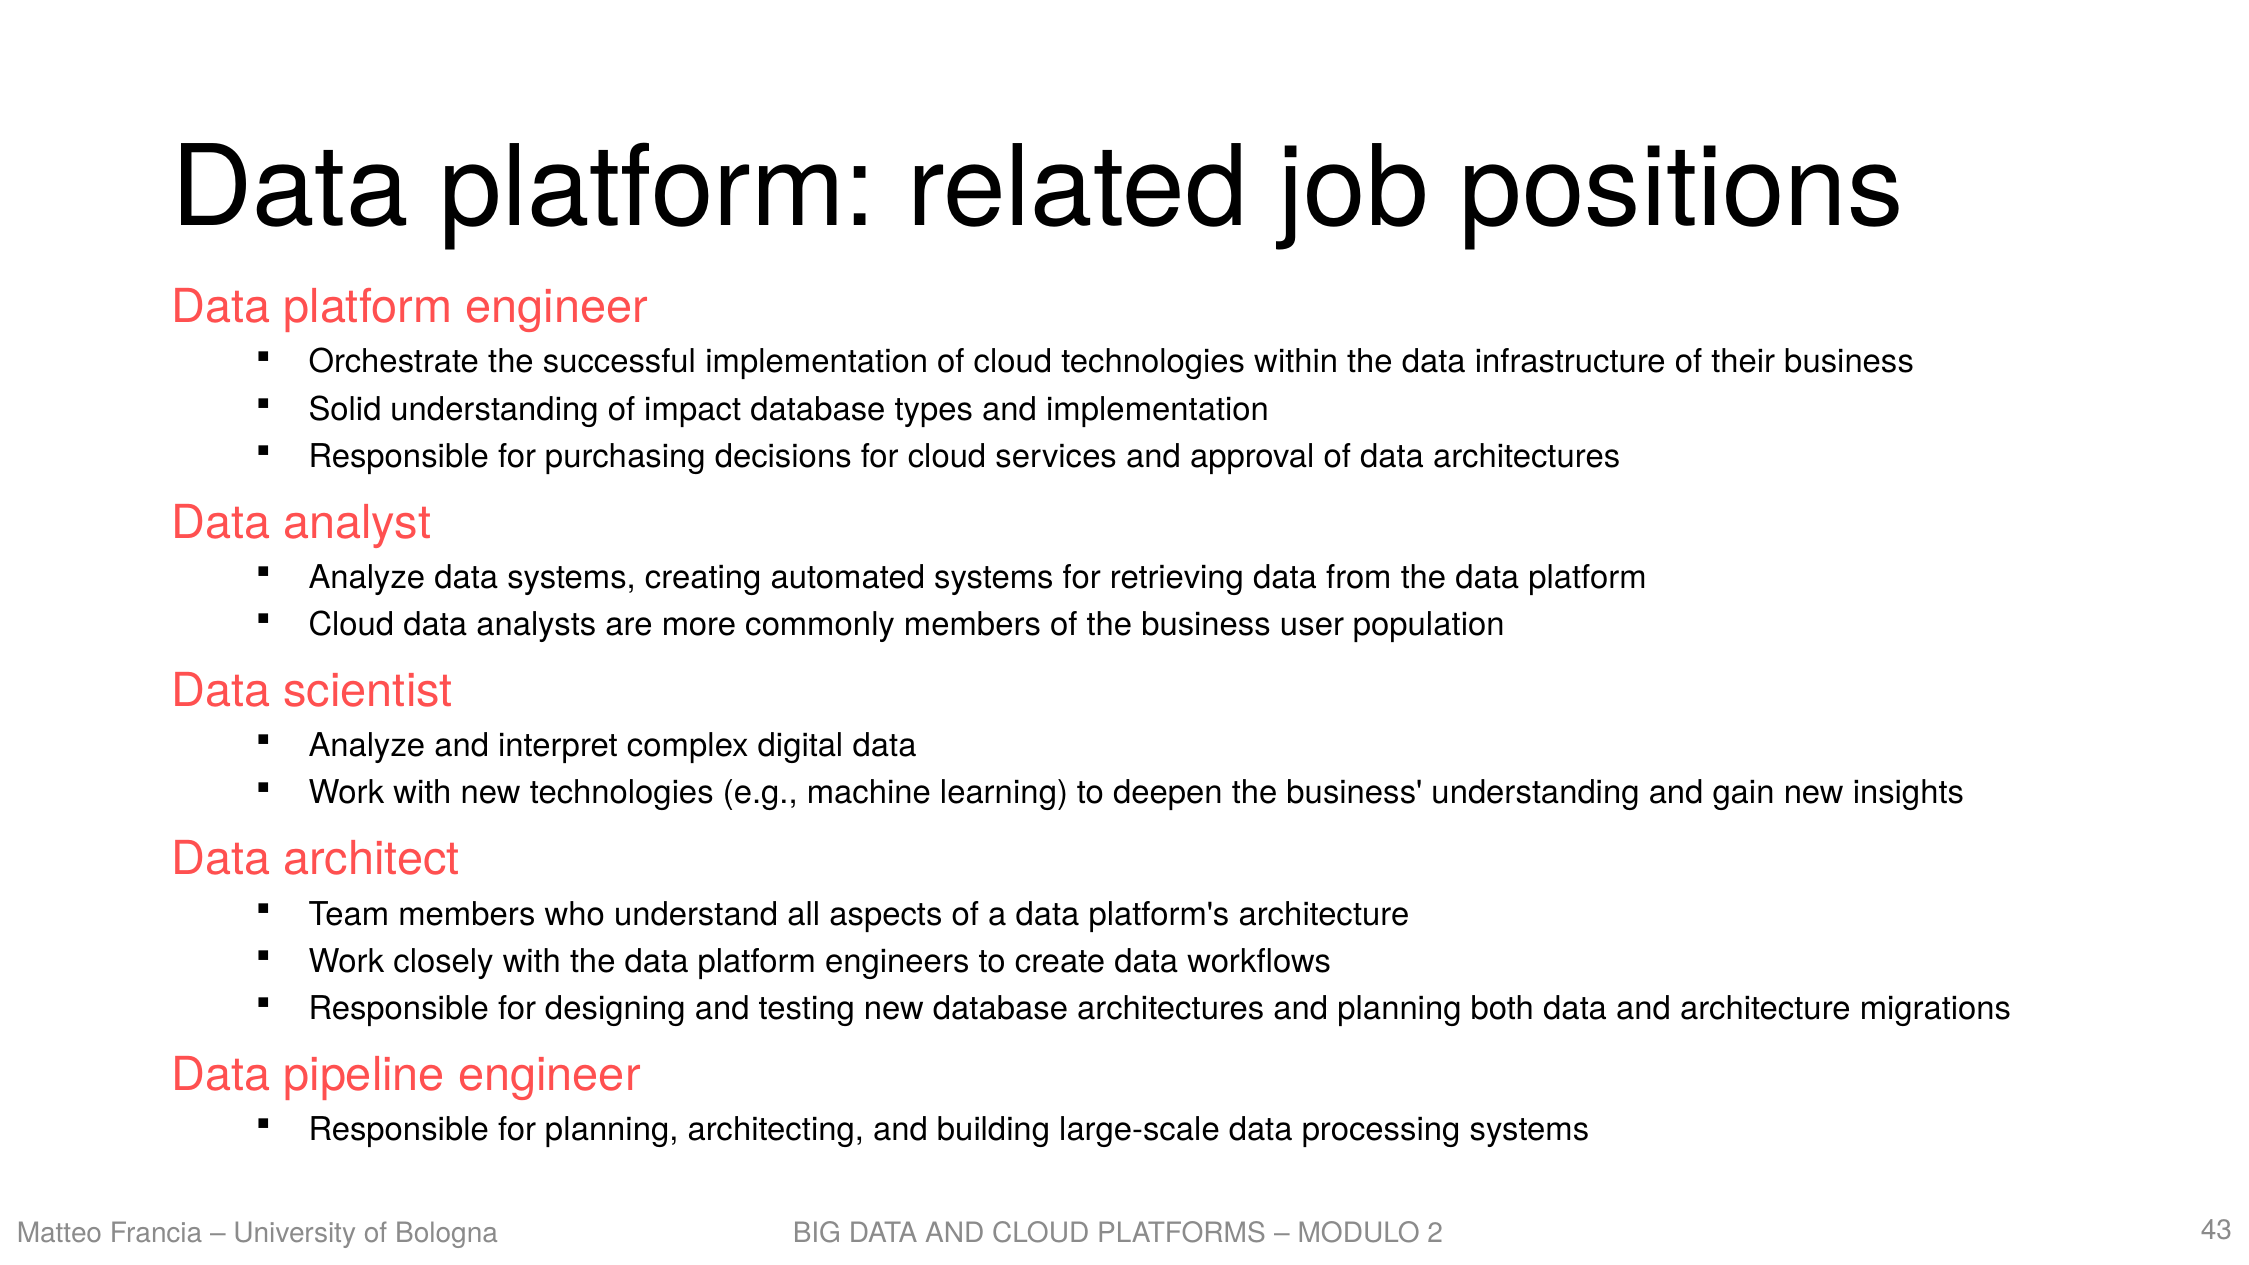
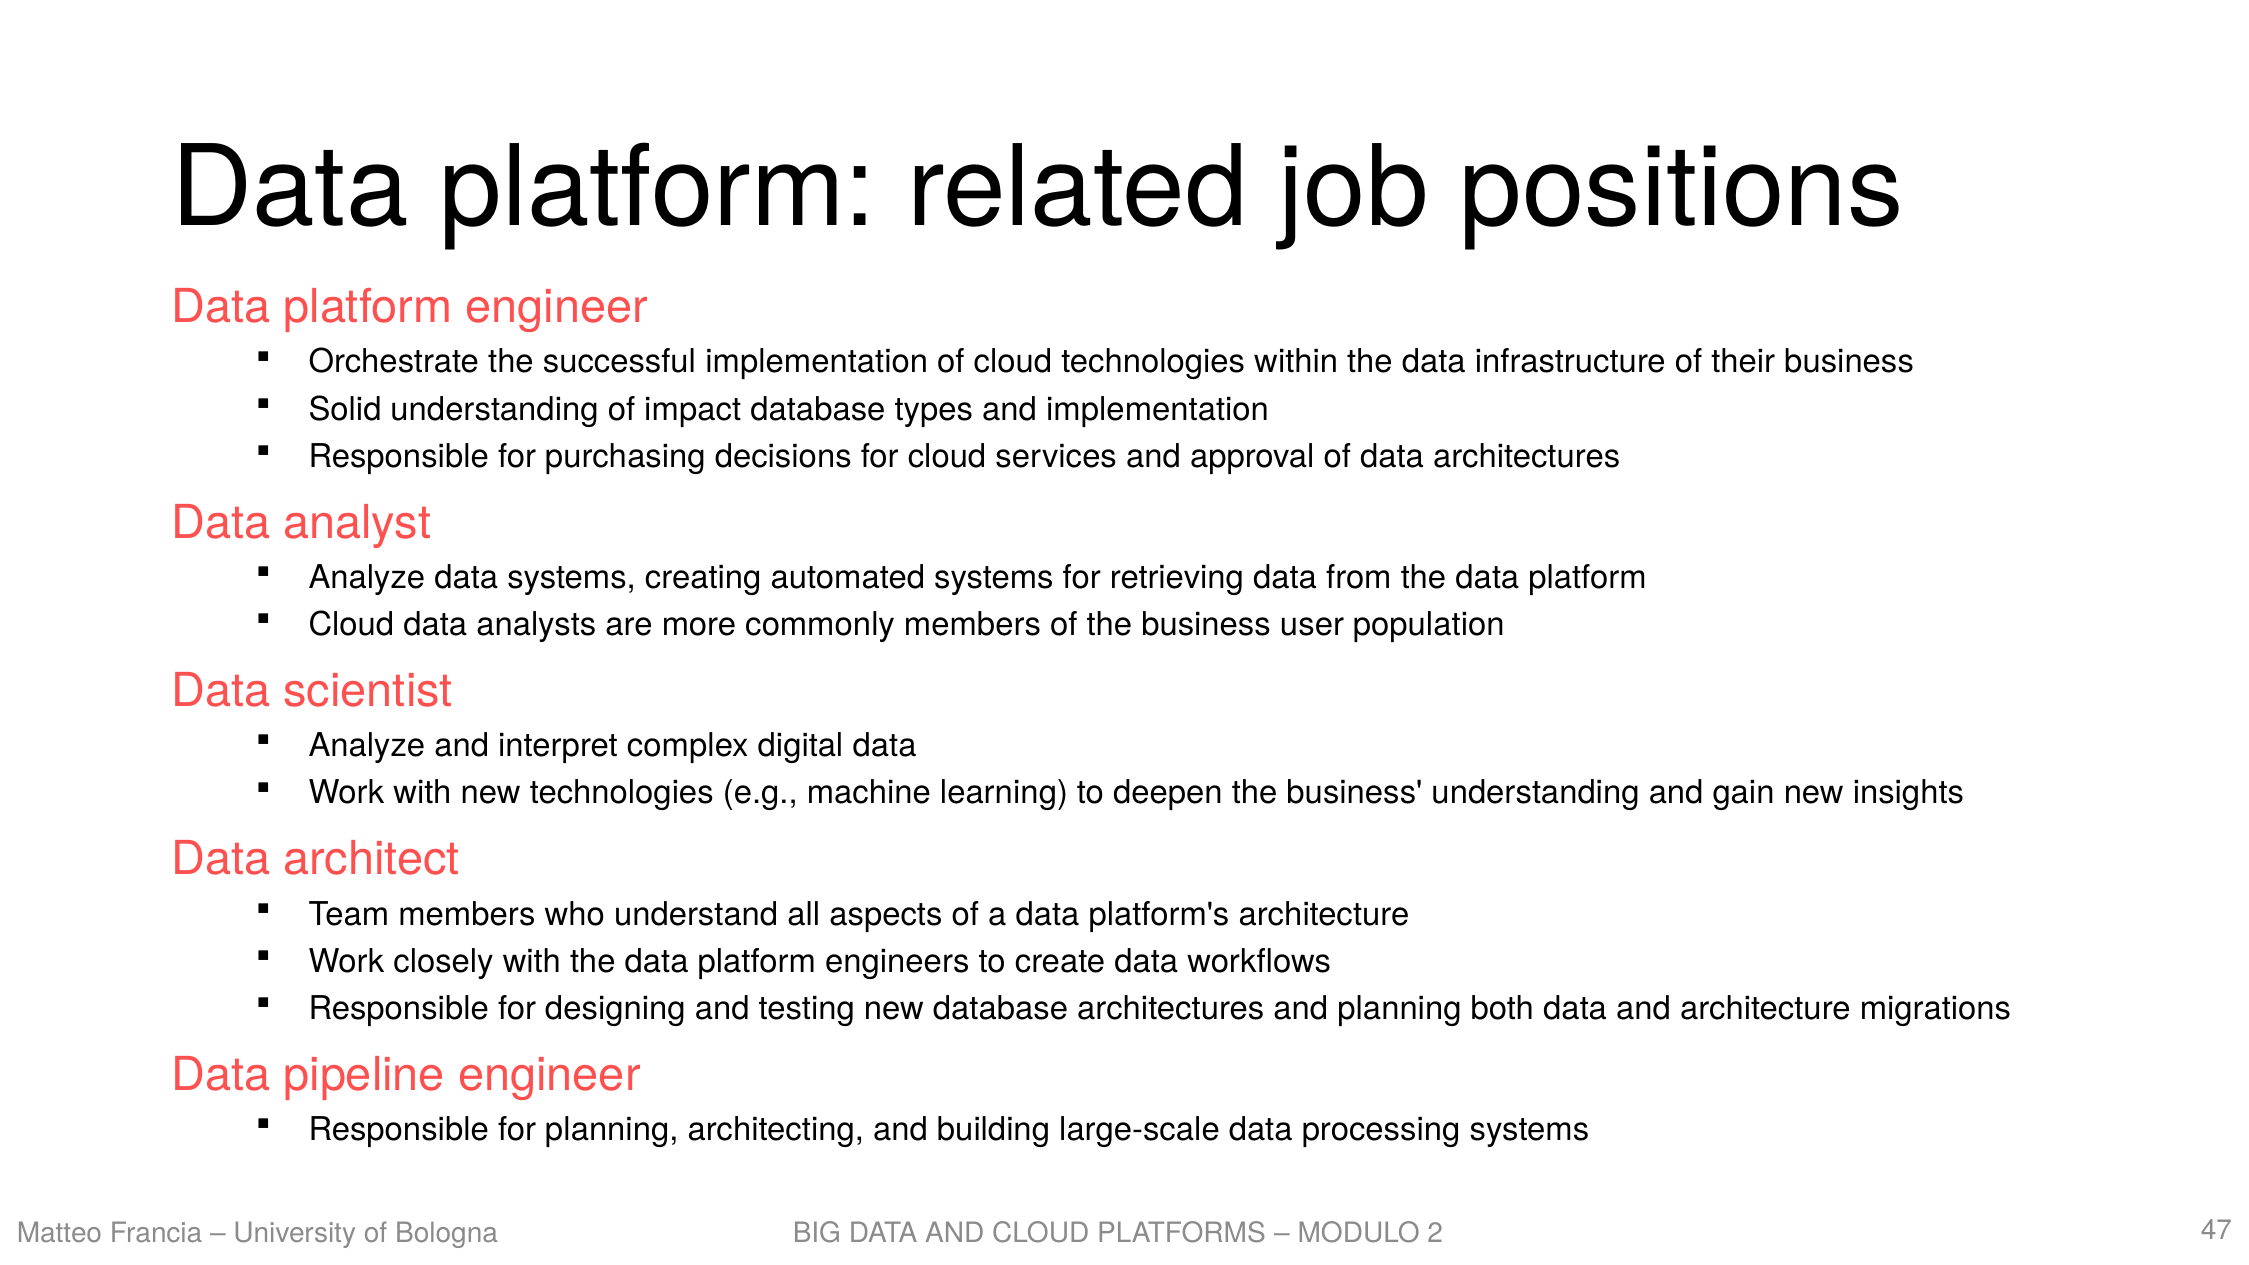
43: 43 -> 47 (2216, 1230)
